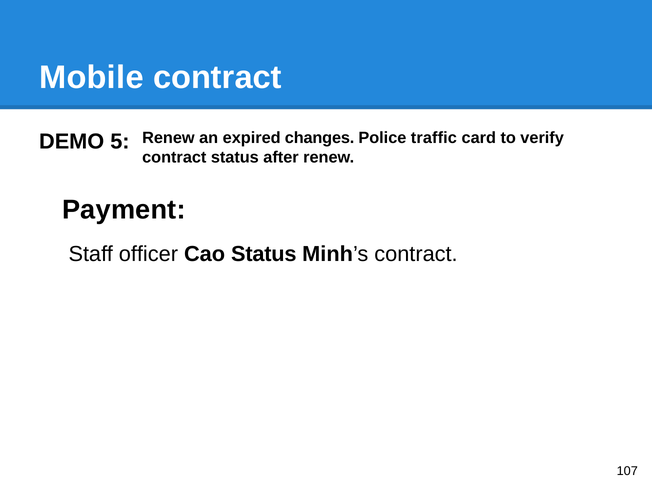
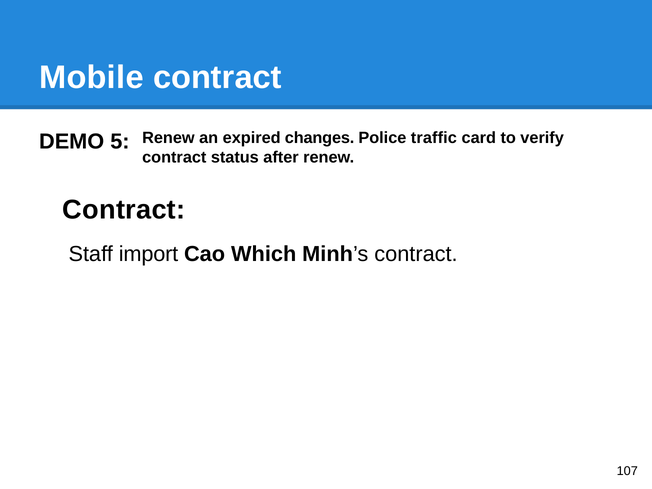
Payment: Payment -> Contract (124, 210)
officer: officer -> import (149, 254)
Cao Status: Status -> Which (264, 254)
